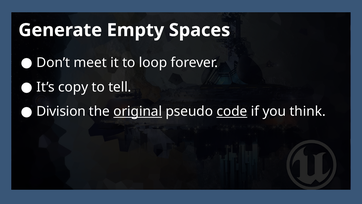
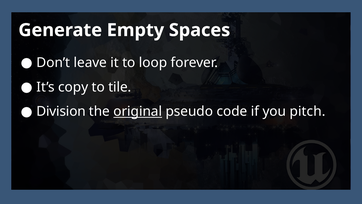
meet: meet -> leave (90, 62)
tell: tell -> tile (120, 87)
code underline: present -> none (232, 111)
think: think -> pitch (308, 111)
